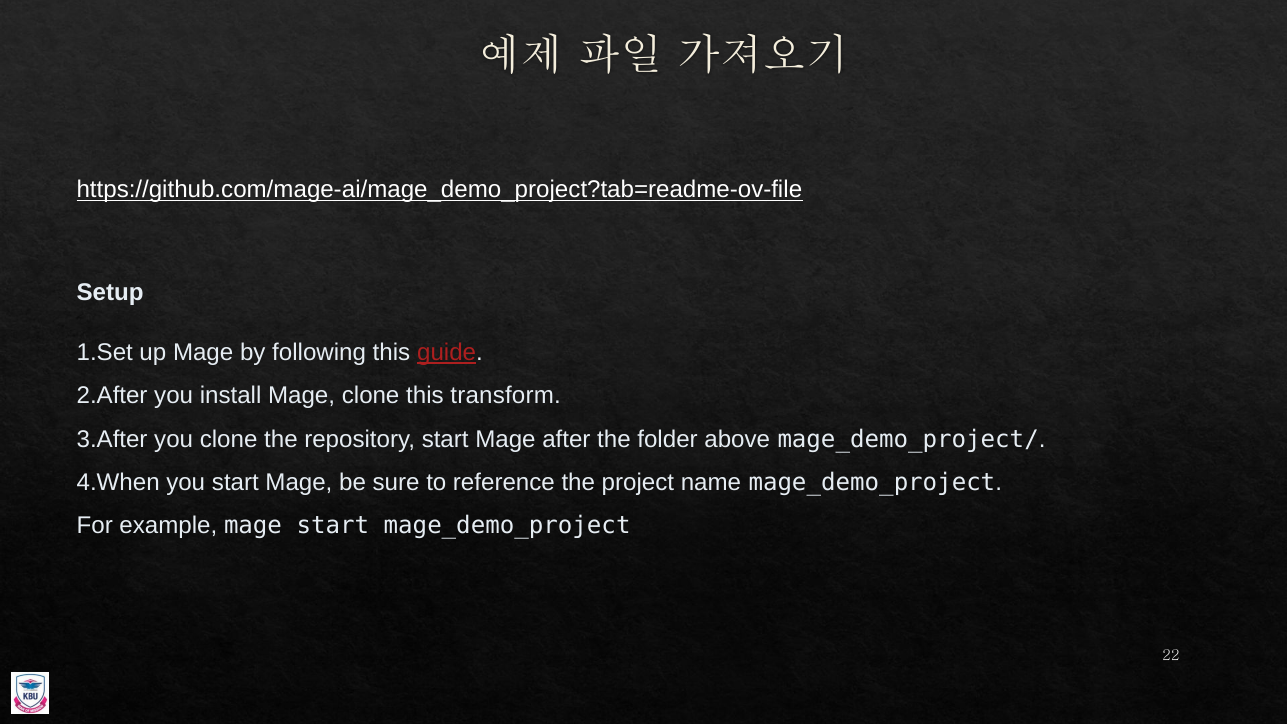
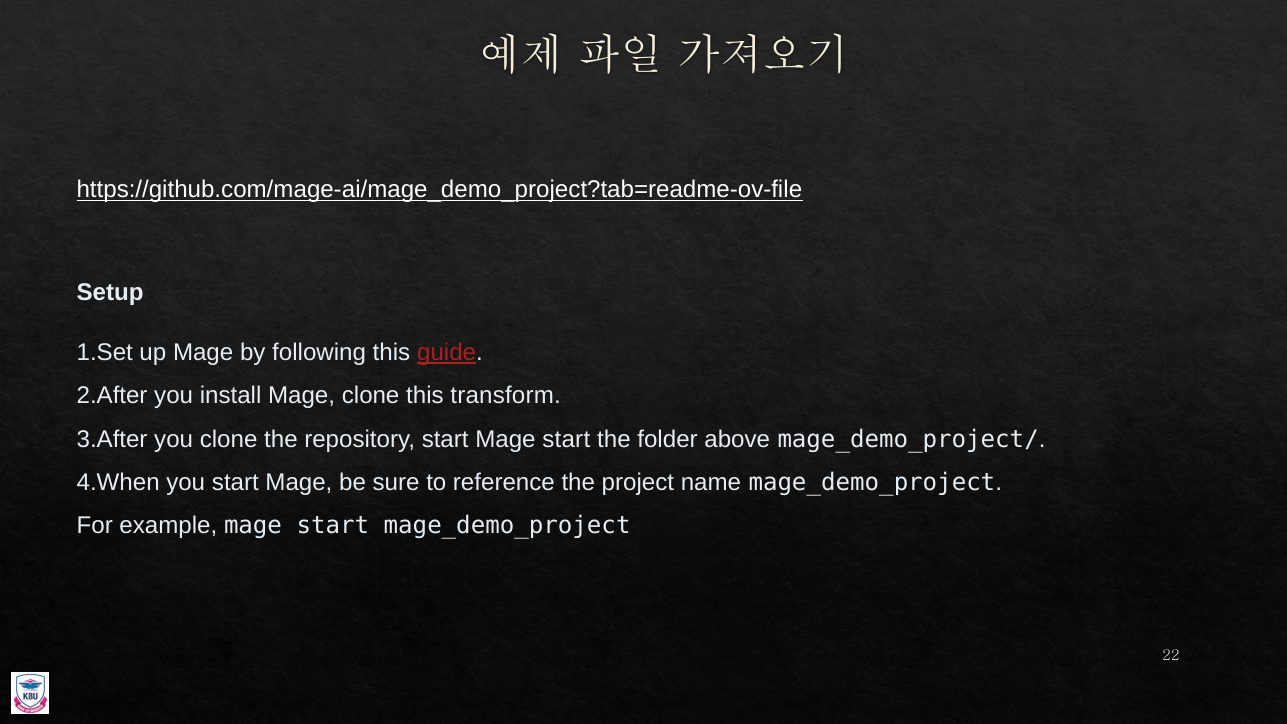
start Mage after: after -> start (566, 439)
